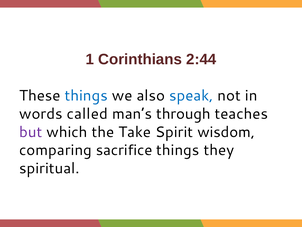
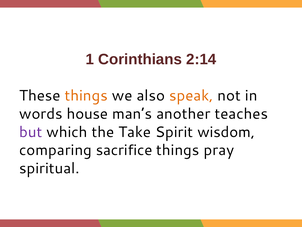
2:44: 2:44 -> 2:14 (201, 59)
things colour: blue -> orange (86, 96)
speak colour: blue -> orange (191, 96)
called: called -> house (87, 114)
through: through -> another (183, 114)
they: they -> pray (219, 150)
